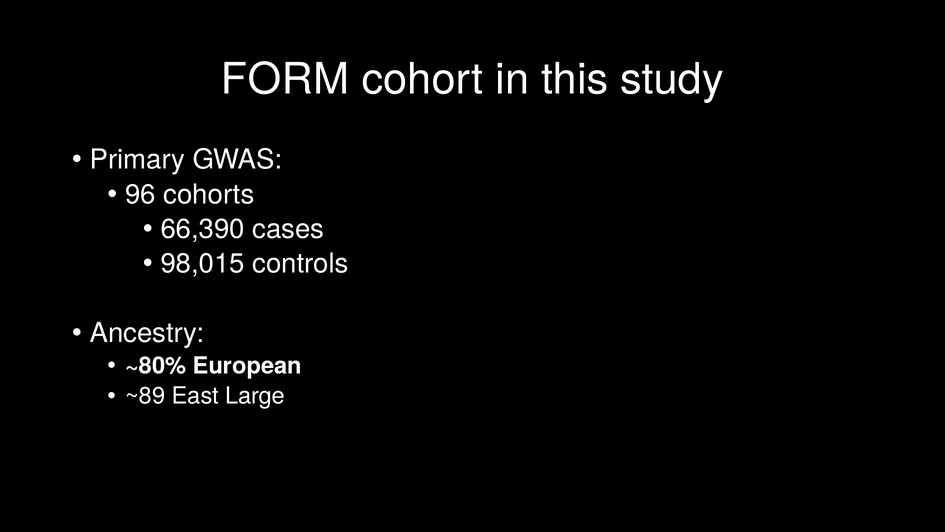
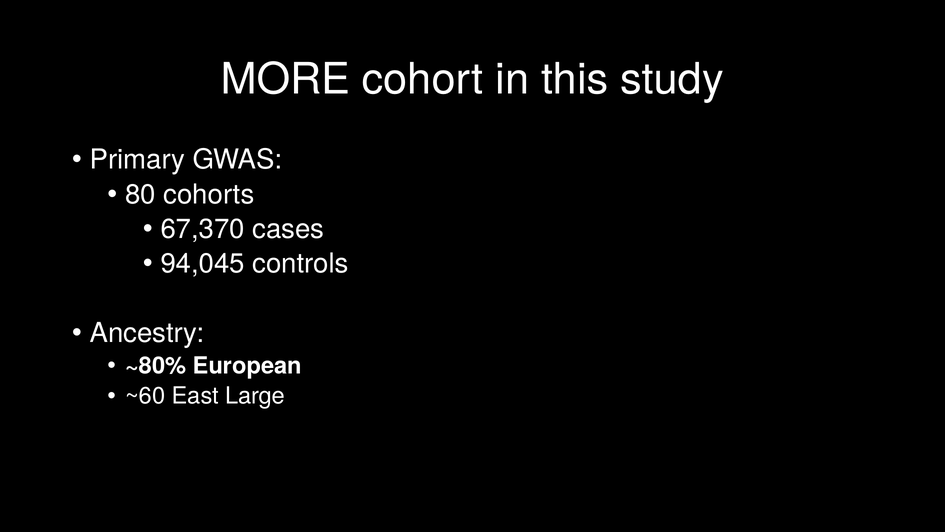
FORM: FORM -> MORE (285, 79)
96: 96 -> 80 (141, 194)
66,390: 66,390 -> 67,370 (203, 229)
98,015: 98,015 -> 94,045 (203, 264)
~89: ~89 -> ~60 (145, 396)
